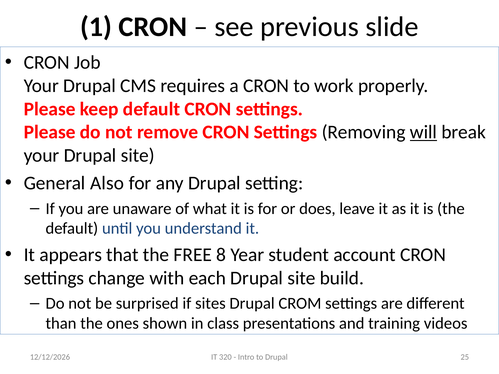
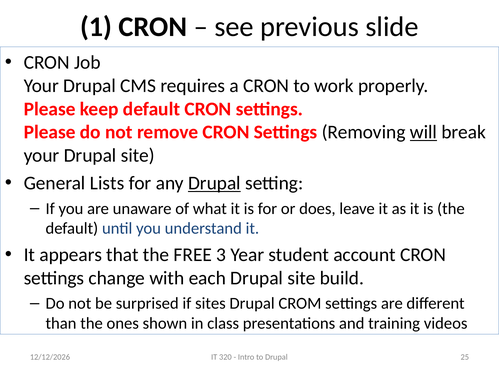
Also: Also -> Lists (107, 183)
Drupal underline: none -> present (214, 183)
8: 8 -> 3 (221, 255)
